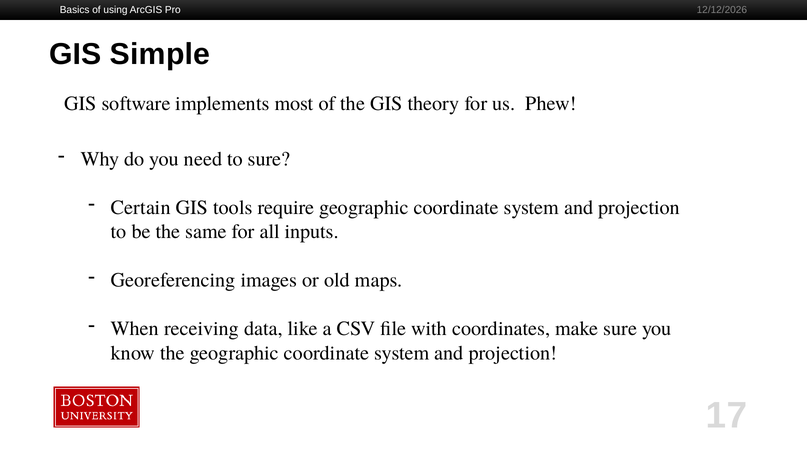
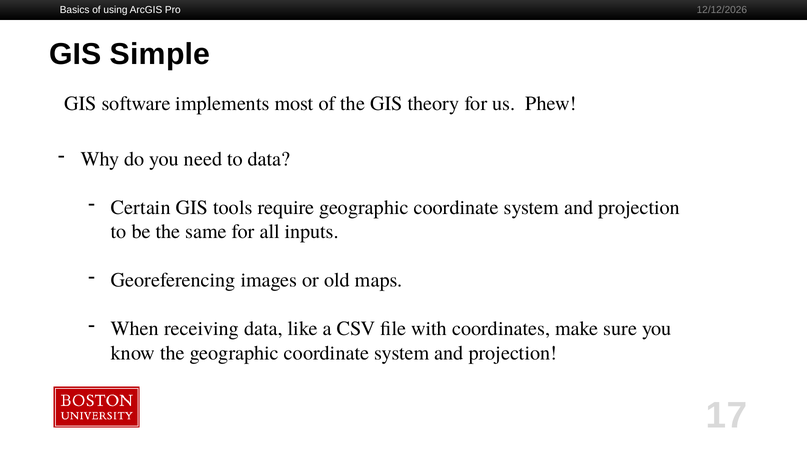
to sure: sure -> data (269, 159)
